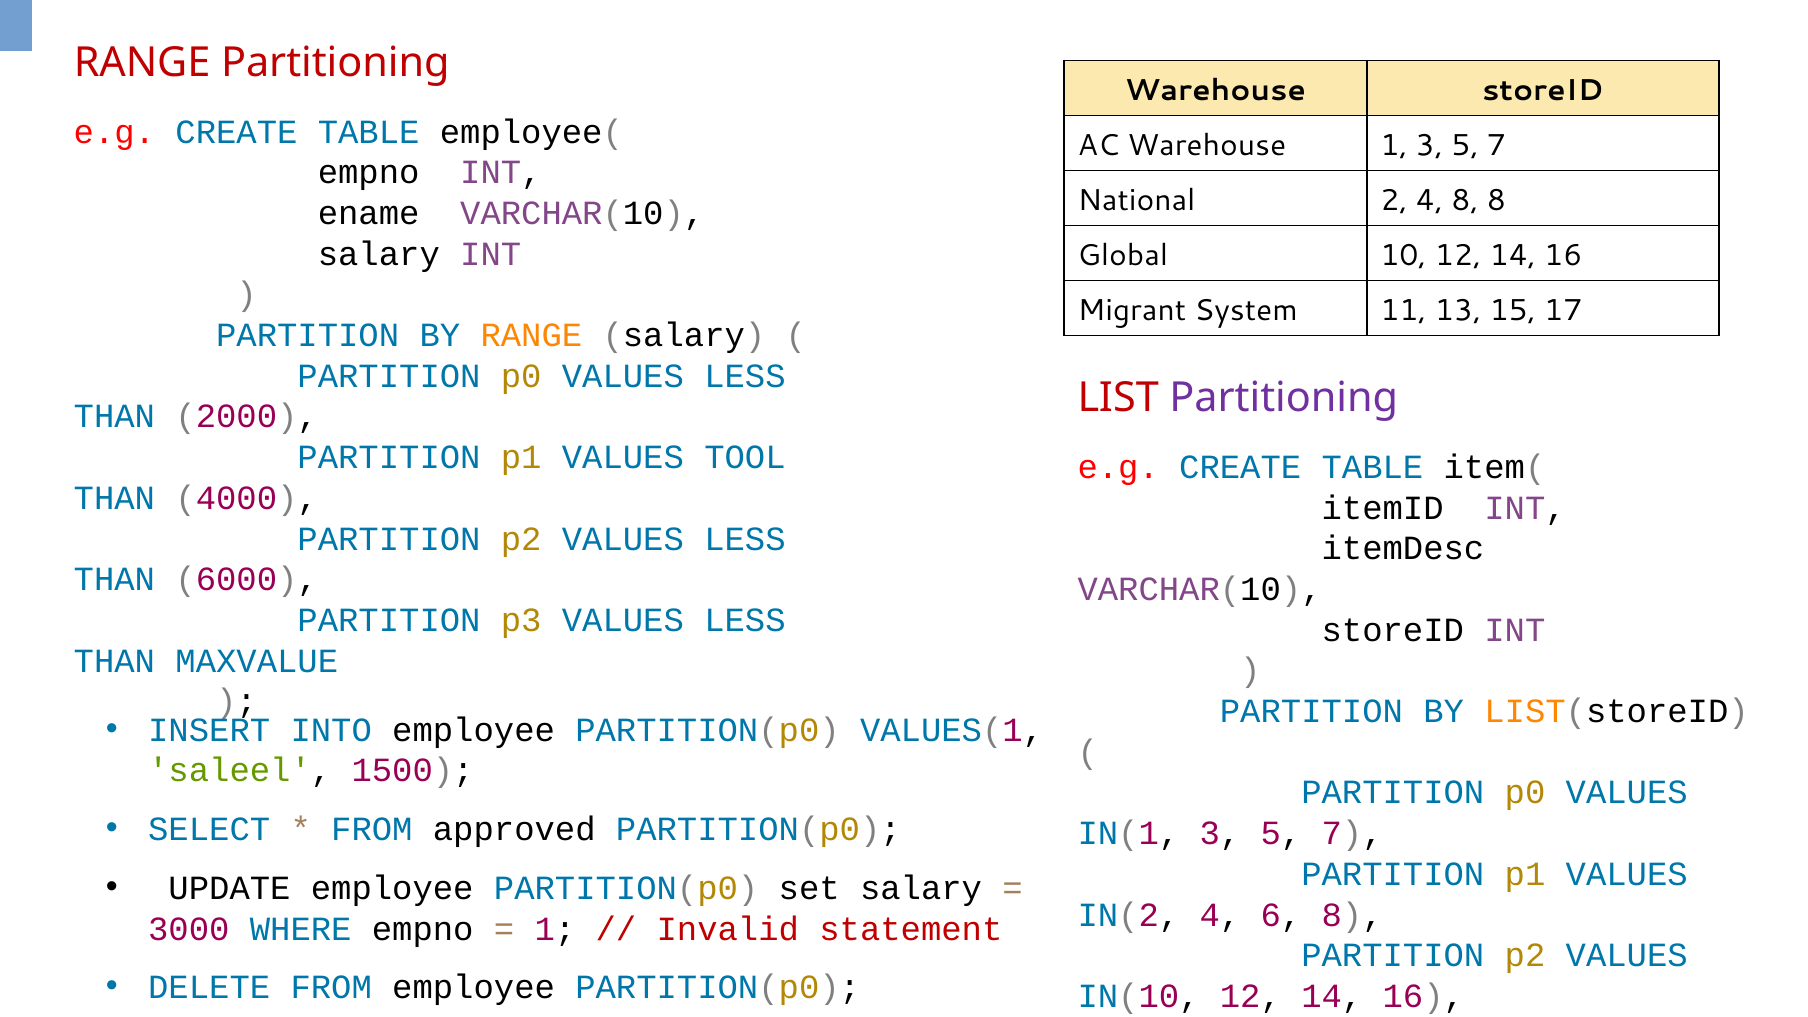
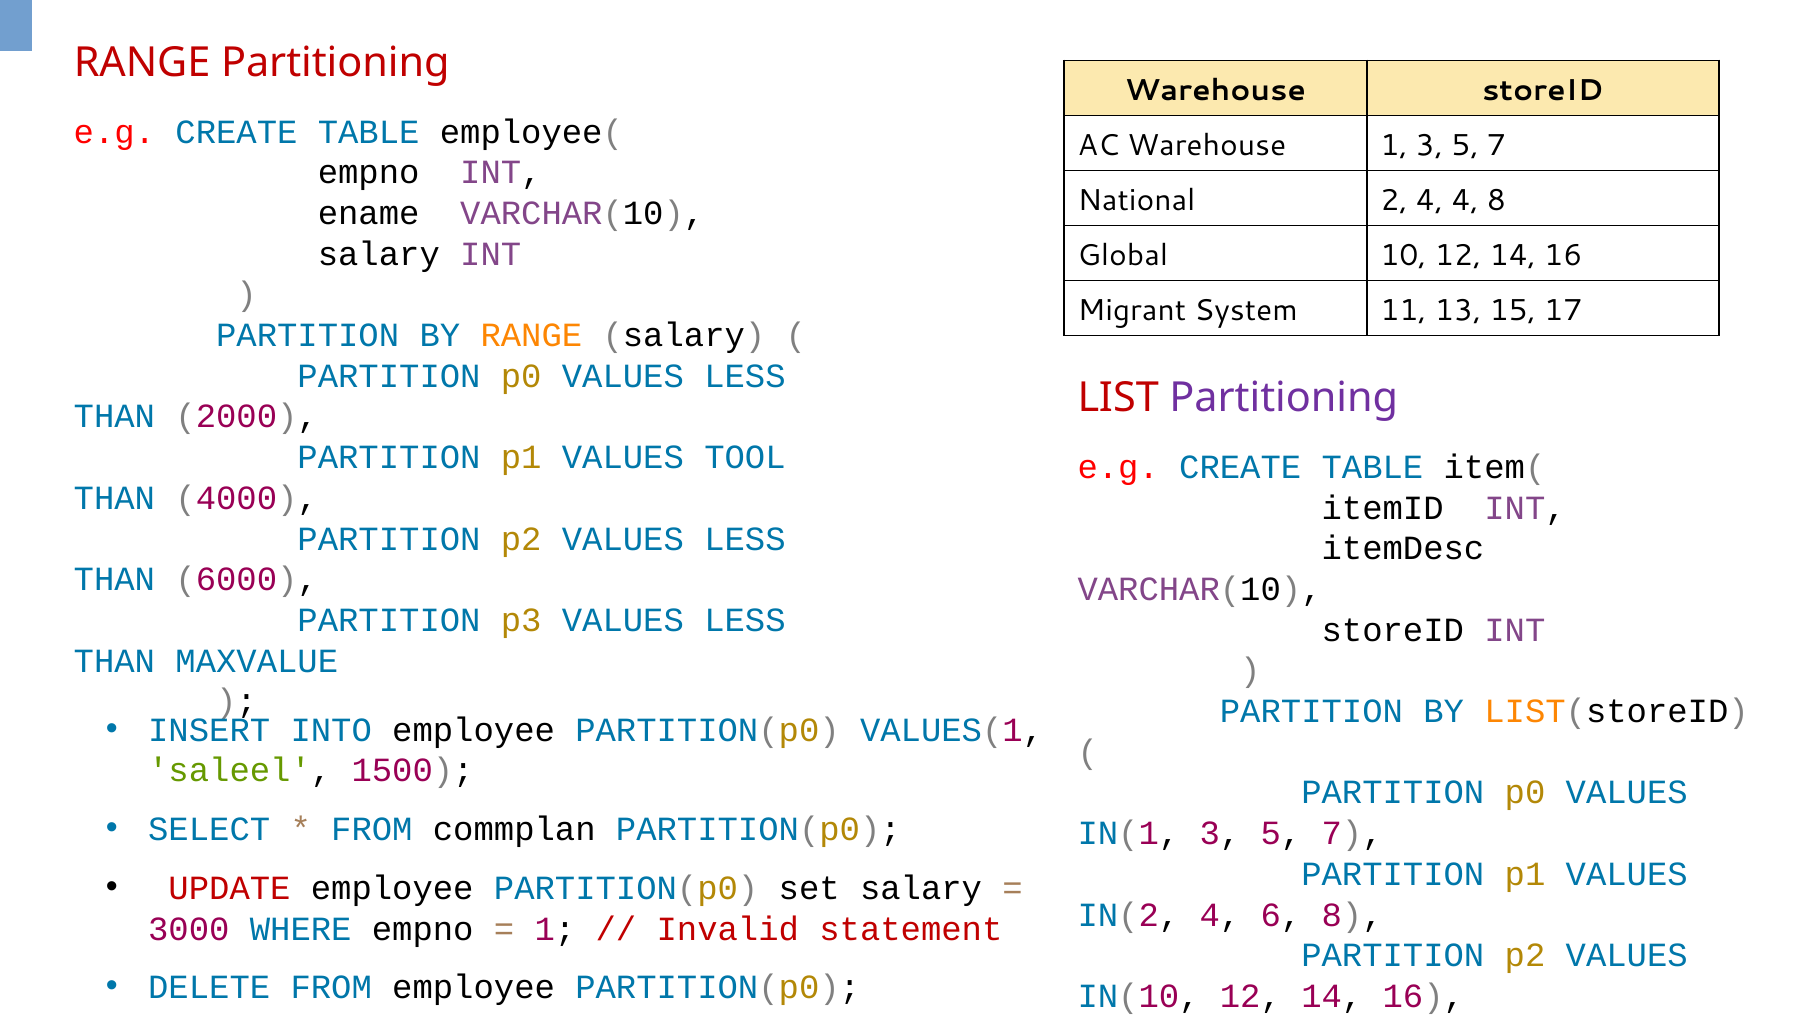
4 8: 8 -> 4 (1465, 200)
approved: approved -> commplan (514, 829)
UPDATE colour: black -> red (230, 888)
